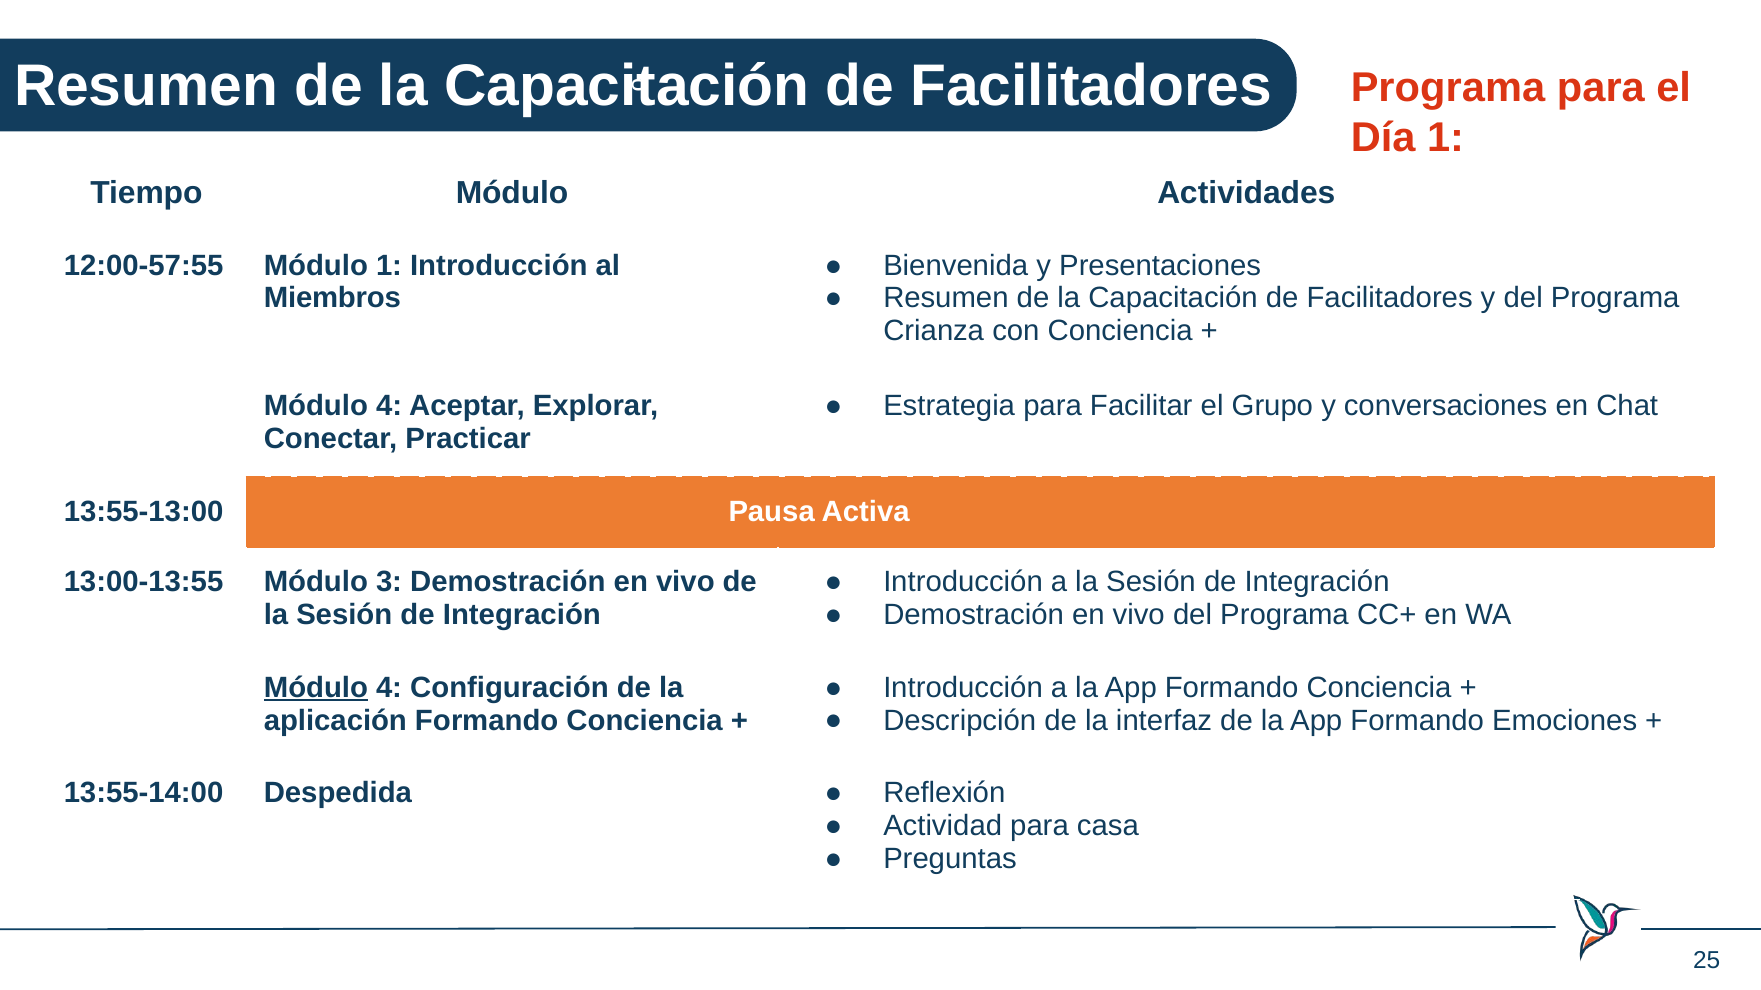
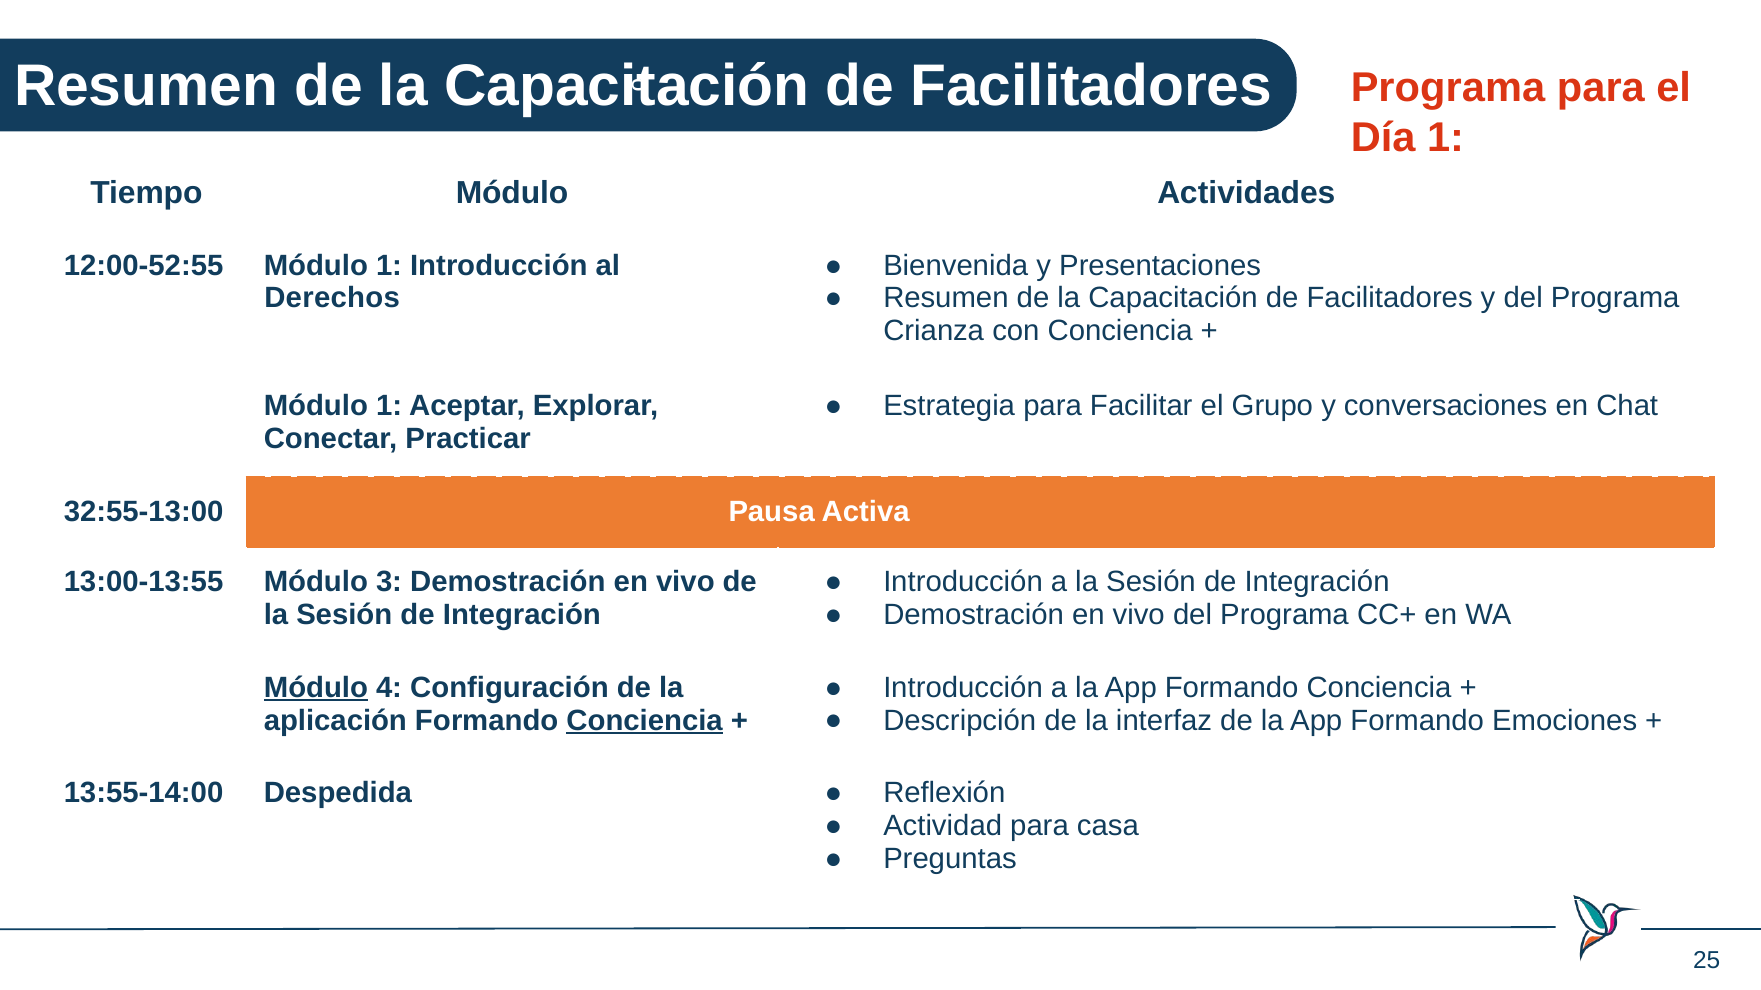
12:00-57:55: 12:00-57:55 -> 12:00-52:55 (144, 266)
Miembros: Miembros -> Derechos (332, 298)
4: 4 -> 1 (389, 406)
13:55-13:00: 13:55-13:00 -> 32:55-13:00 (144, 512)
Conciencia underline: none -> present (645, 721)
